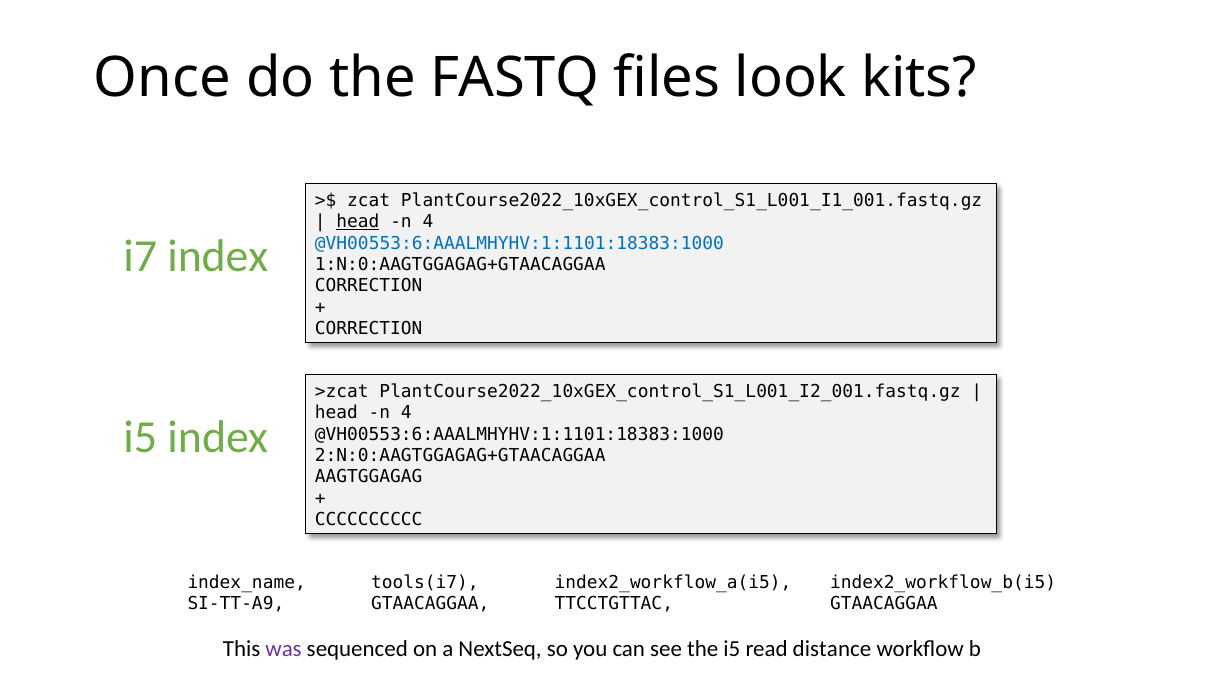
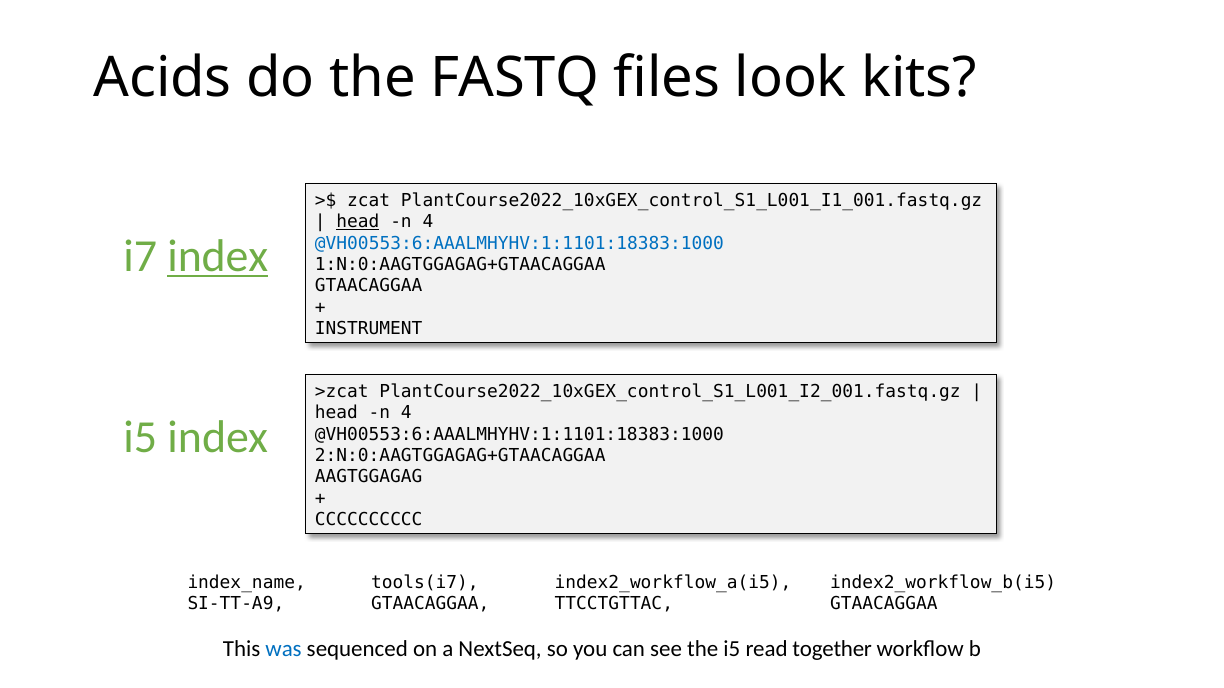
Once: Once -> Acids (163, 78)
index underline: none -> present (218, 256)
CORRECTION: CORRECTION -> GTAACAGGAA (369, 286)
CORRECTION: CORRECTION -> INSTRUMENT (369, 329)
was colour: purple -> blue (284, 649)
distance: distance -> together (832, 649)
